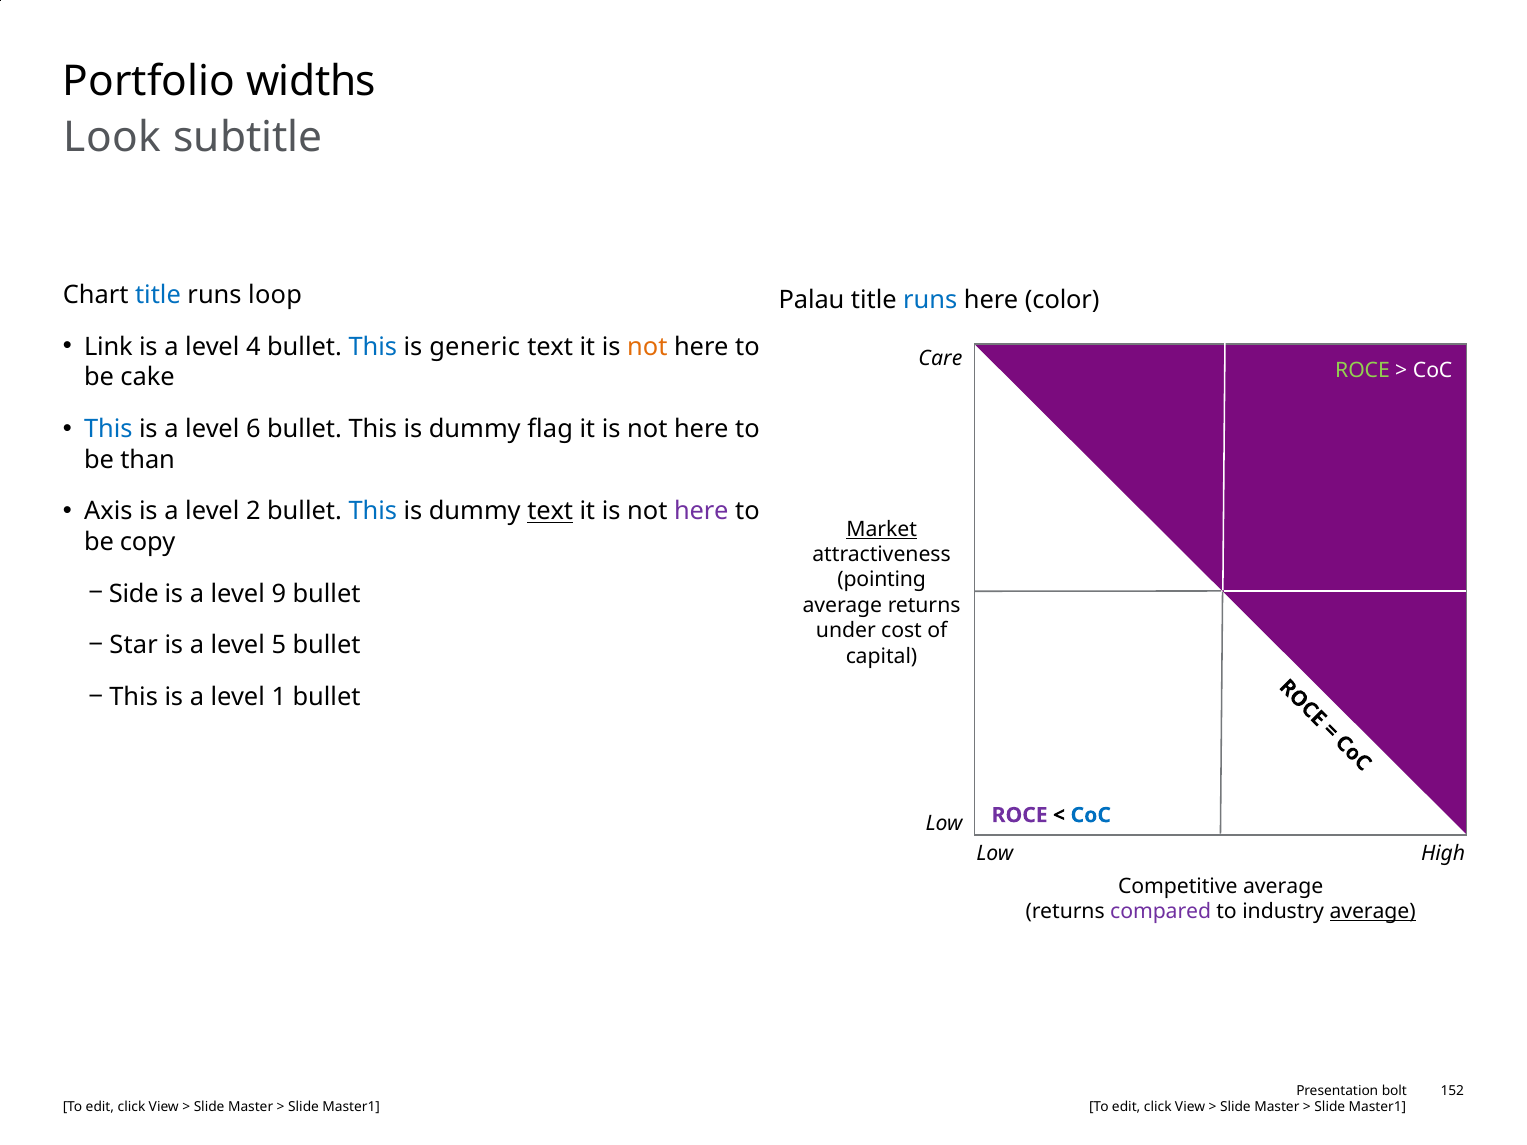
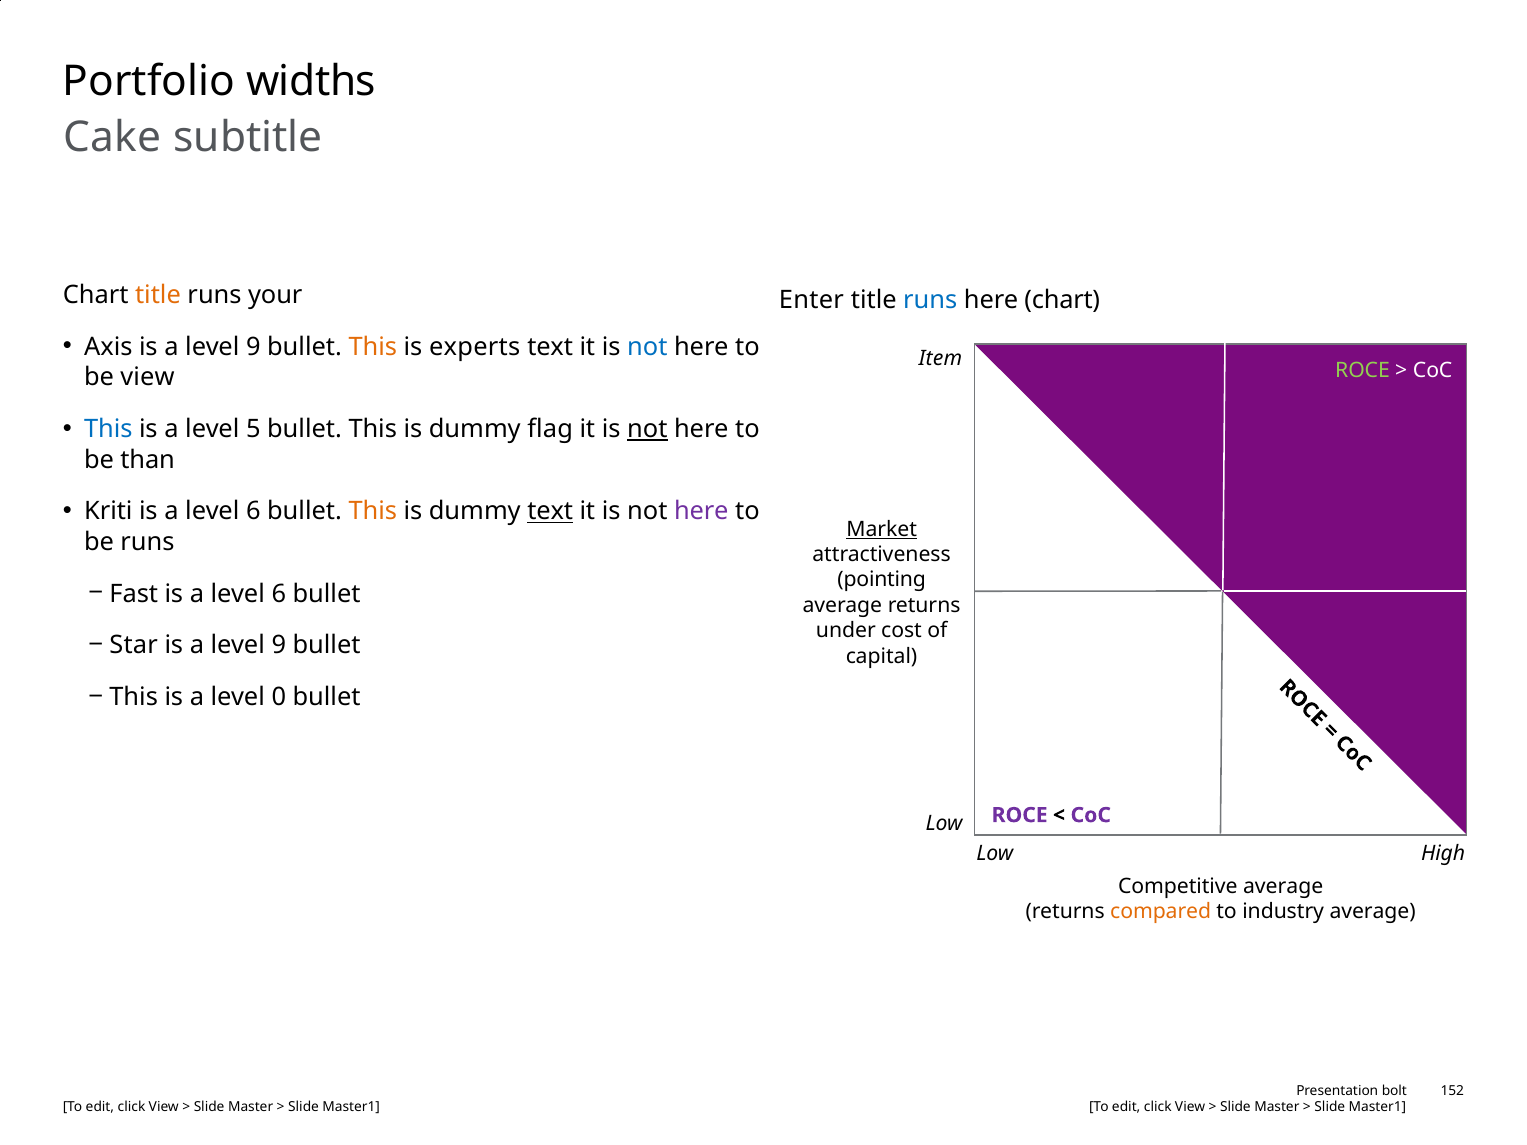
Look: Look -> Cake (112, 137)
title colour: blue -> orange (158, 295)
loop: loop -> your (275, 295)
Palau: Palau -> Enter (811, 300)
here color: color -> chart (1062, 300)
Link: Link -> Axis (108, 347)
4: 4 -> 9 (253, 347)
This colour: blue -> orange (373, 347)
generic: generic -> experts (475, 347)
not colour: orange -> blue (647, 347)
Care: Care -> Item (940, 358)
be cake: cake -> view (147, 377)
6: 6 -> 5 (253, 429)
not underline: none -> present (647, 429)
Axis: Axis -> Kriti (108, 512)
2: 2 -> 6 (253, 512)
This colour: blue -> orange (373, 512)
be copy: copy -> runs (148, 542)
Side: Side -> Fast (134, 594)
9: 9 -> 6 (279, 594)
5: 5 -> 9 (279, 646)
1: 1 -> 0 (279, 697)
CoC colour: blue -> purple (1091, 815)
compared colour: purple -> orange (1161, 912)
average underline: present -> none (1373, 912)
